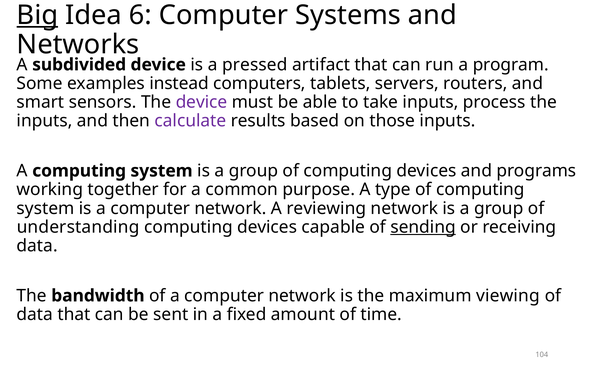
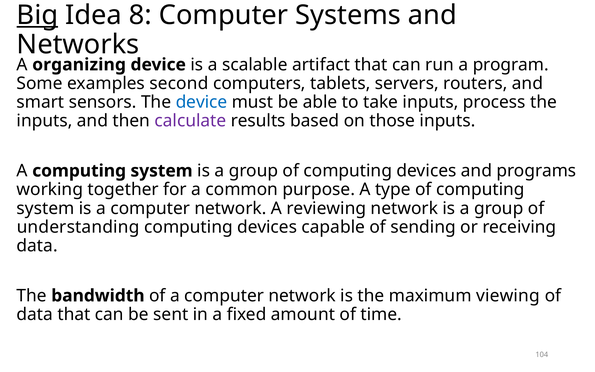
6: 6 -> 8 (140, 15)
subdivided: subdivided -> organizing (79, 65)
pressed: pressed -> scalable (255, 65)
instead: instead -> second (179, 83)
device colour: purple -> blue (201, 102)
sending underline: present -> none (423, 227)
